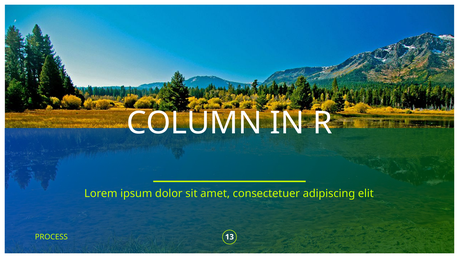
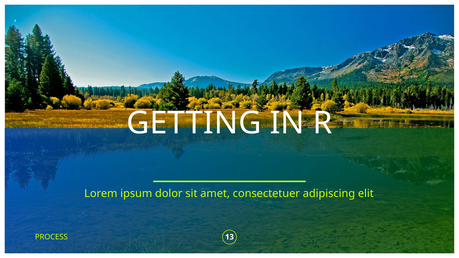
COLUMN: COLUMN -> GETTING (194, 123)
